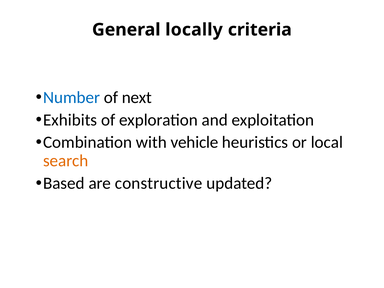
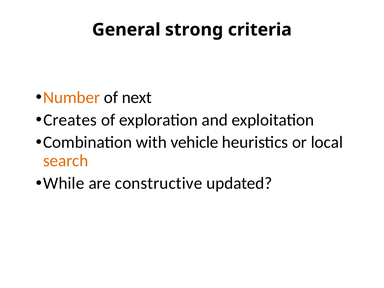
locally: locally -> strong (194, 30)
Number colour: blue -> orange (72, 97)
Exhibits: Exhibits -> Creates (70, 120)
Based: Based -> While (64, 183)
